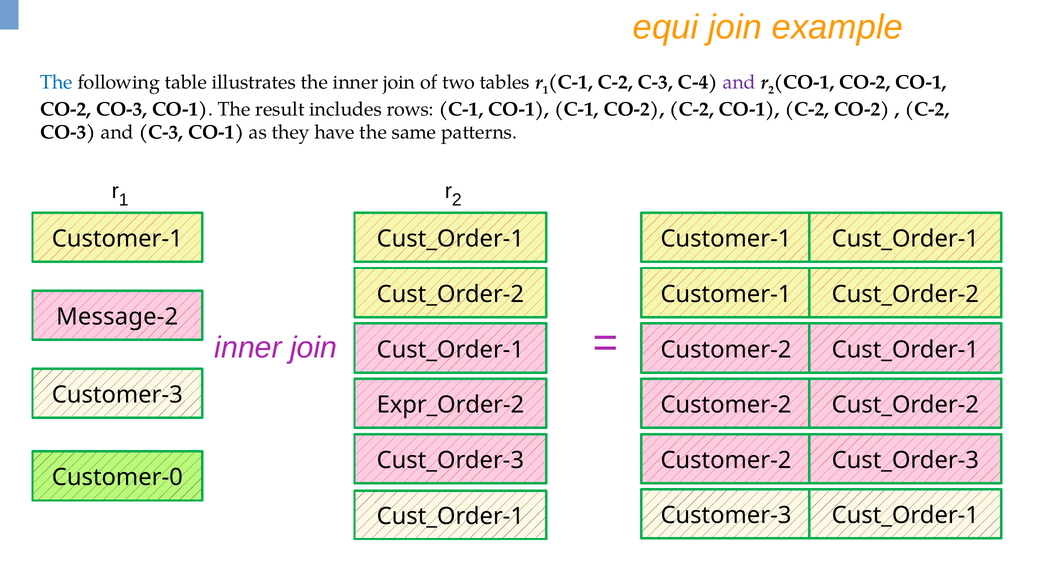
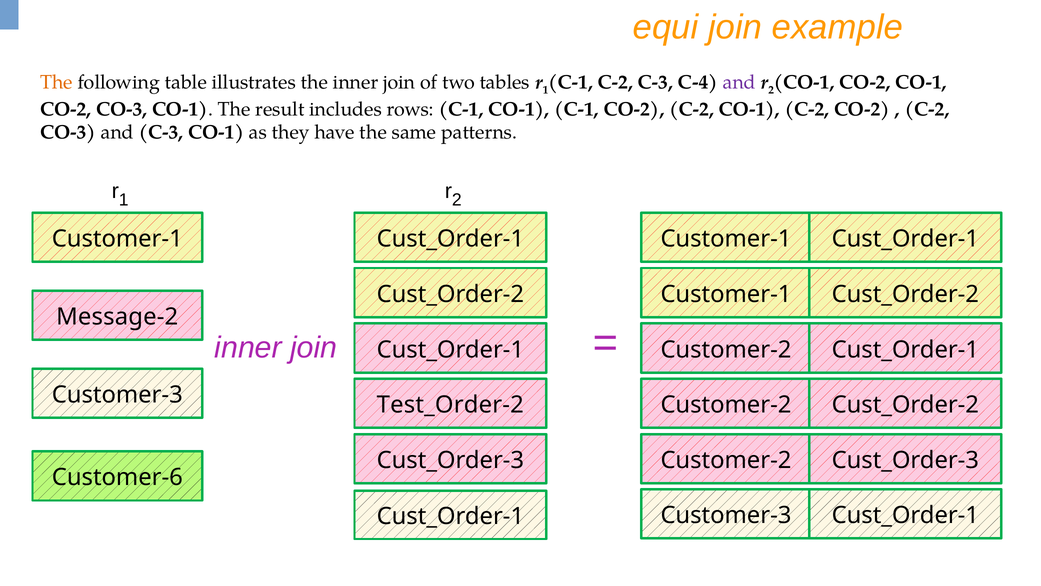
The colour: blue -> orange (57, 82)
Expr_Order-2: Expr_Order-2 -> Test_Order-2 (450, 405)
Customer-0: Customer-0 -> Customer-6 (117, 477)
